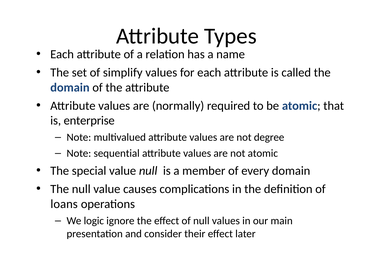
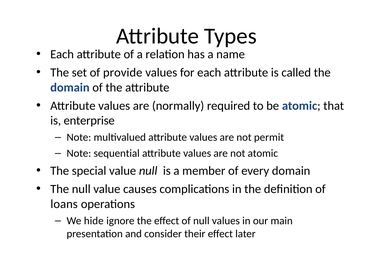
simplify: simplify -> provide (123, 72)
degree: degree -> permit (269, 137)
logic: logic -> hide (94, 221)
